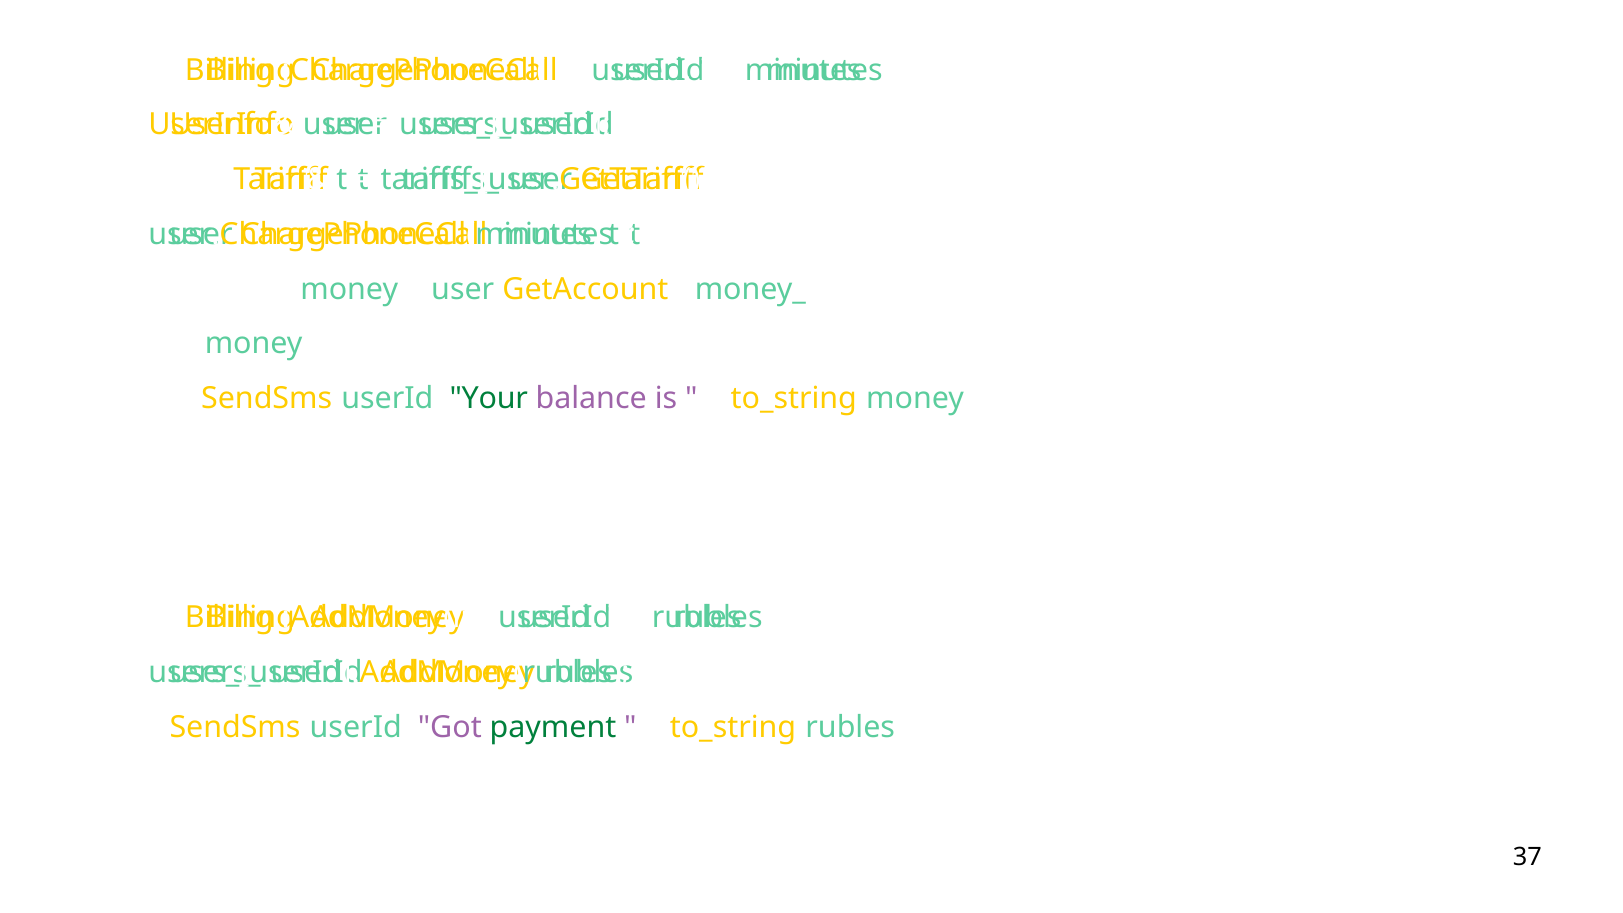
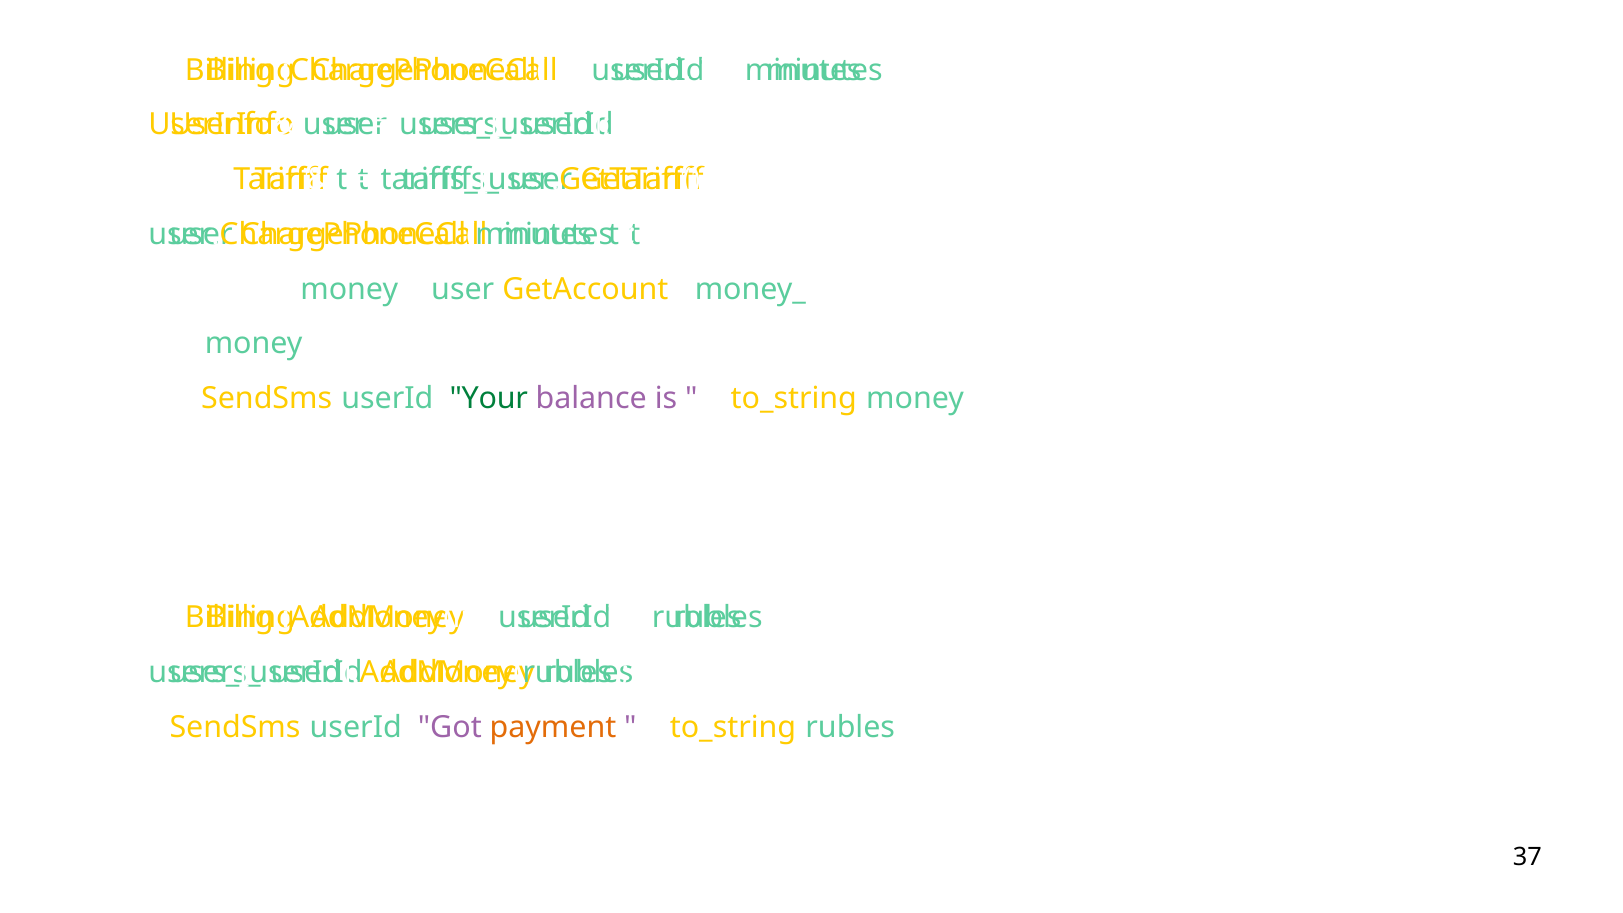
payment colour: green -> orange (553, 727)
